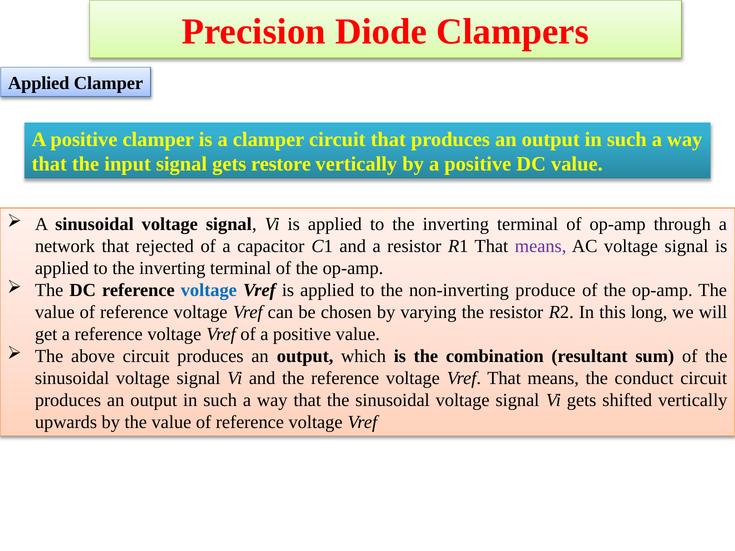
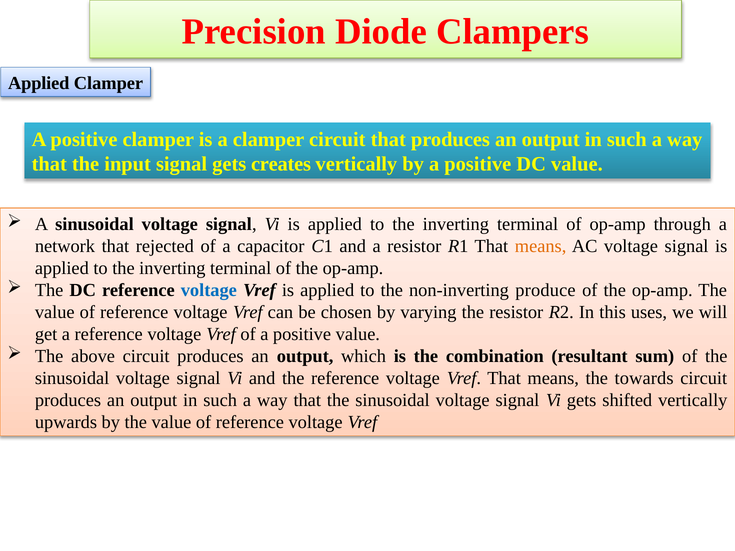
restore: restore -> creates (281, 164)
means colour: purple -> orange (541, 246)
long: long -> uses (649, 312)
conduct: conduct -> towards (644, 378)
